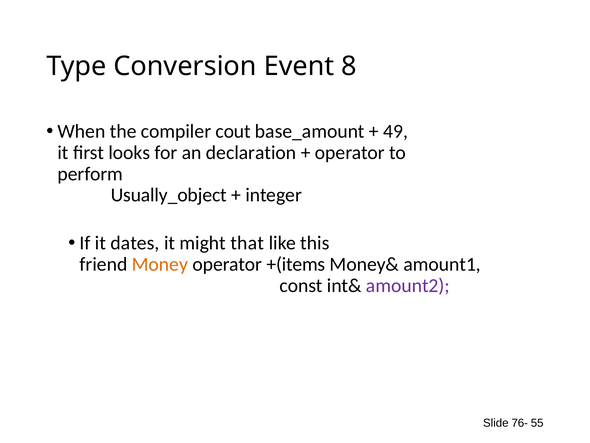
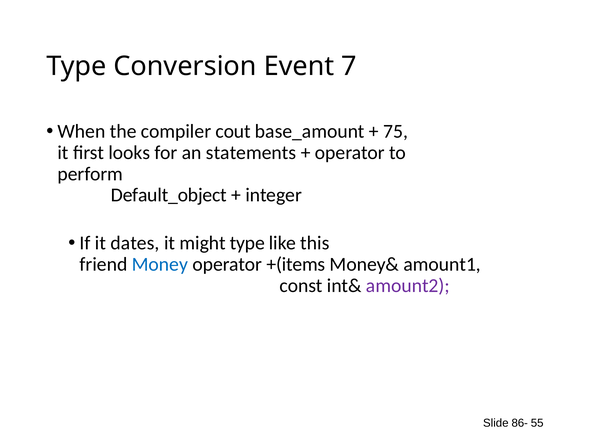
8: 8 -> 7 (349, 66)
49: 49 -> 75 (396, 131)
declaration: declaration -> statements (251, 152)
Usually_object: Usually_object -> Default_object (169, 195)
might that: that -> type (247, 243)
Money colour: orange -> blue (160, 264)
76-: 76- -> 86- (520, 423)
